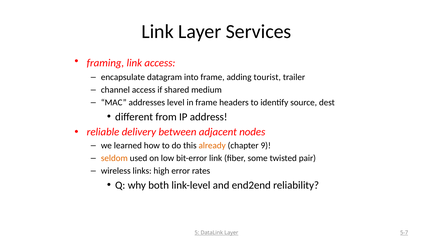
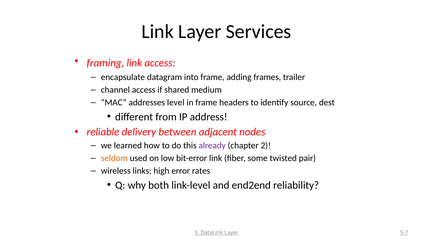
tourist: tourist -> frames (267, 77)
already colour: orange -> purple (212, 145)
9: 9 -> 2 (266, 145)
